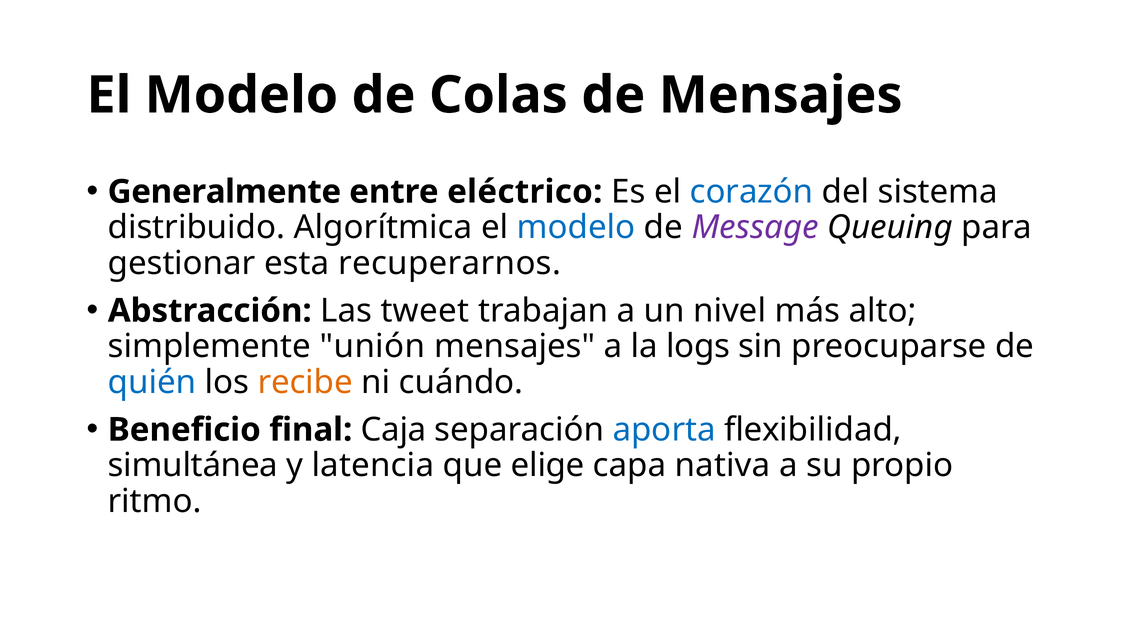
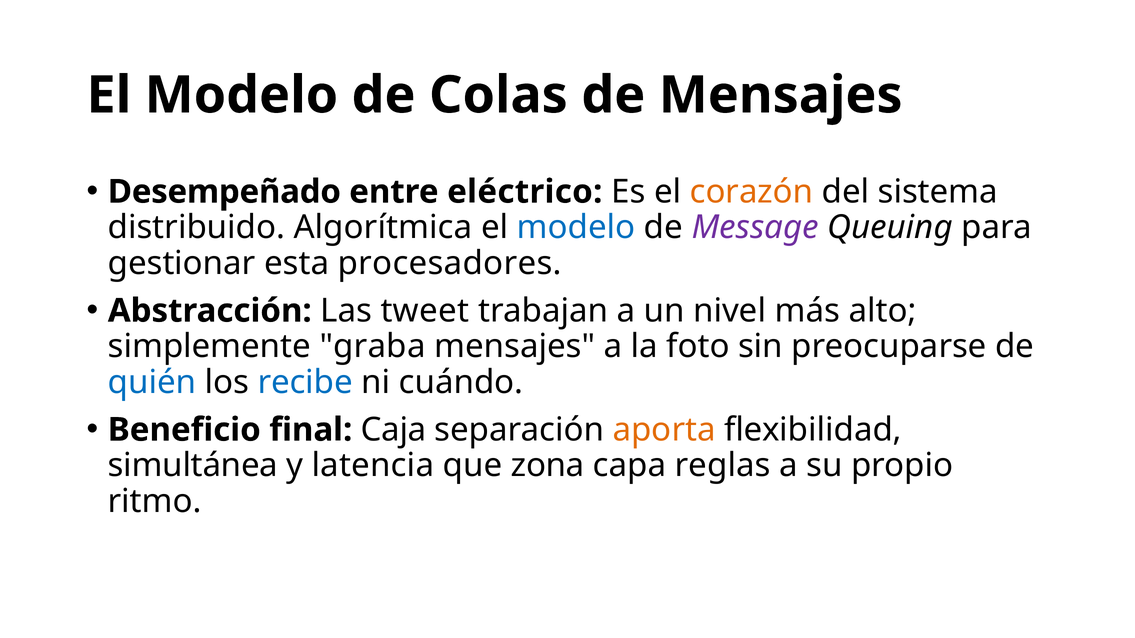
Generalmente: Generalmente -> Desempeñado (224, 192)
corazón colour: blue -> orange (752, 192)
recuperarnos: recuperarnos -> procesadores (450, 263)
unión: unión -> graba (373, 347)
logs: logs -> foto (698, 347)
recibe colour: orange -> blue (305, 383)
aporta colour: blue -> orange (664, 430)
elige: elige -> zona (548, 466)
nativa: nativa -> reglas (723, 466)
